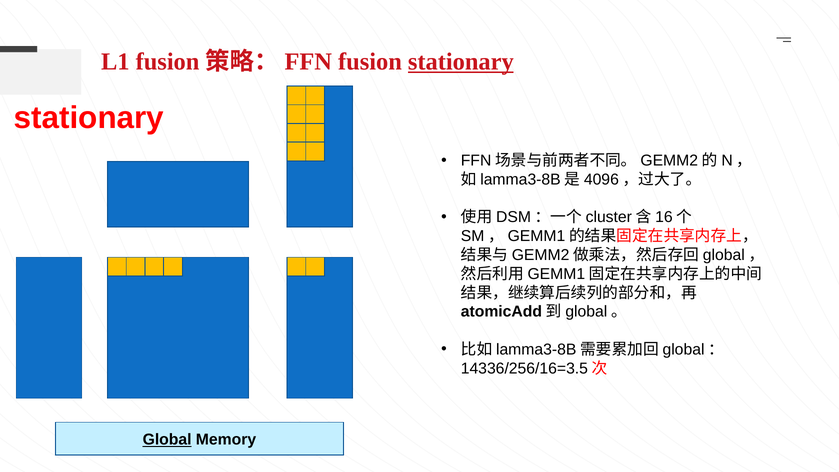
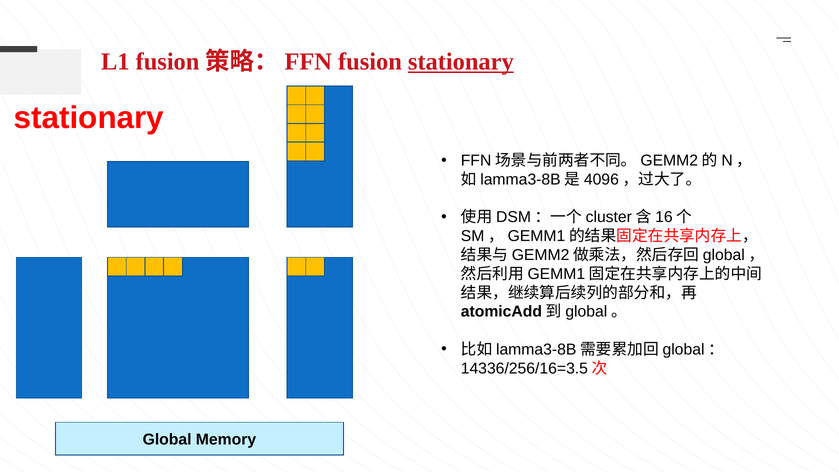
Global underline: present -> none (167, 440)
